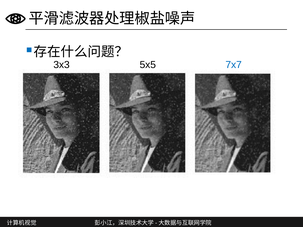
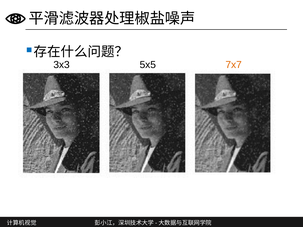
7x7 colour: blue -> orange (234, 65)
